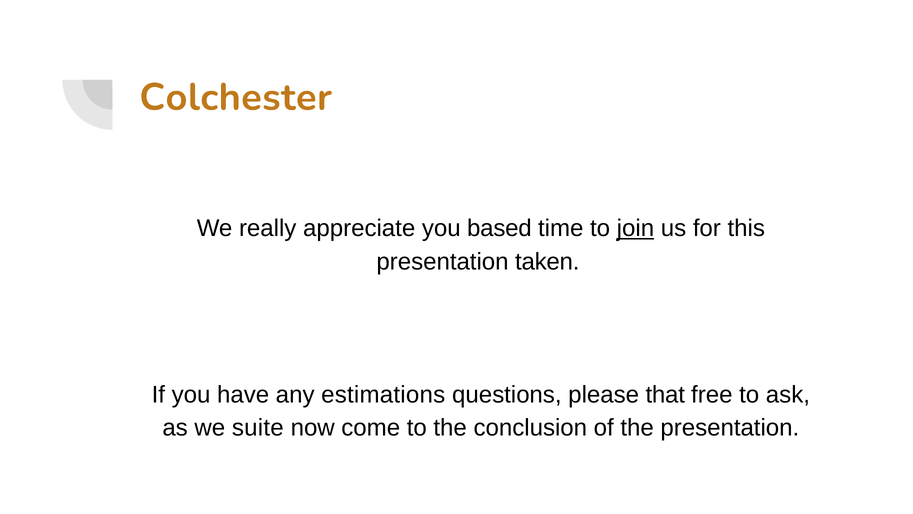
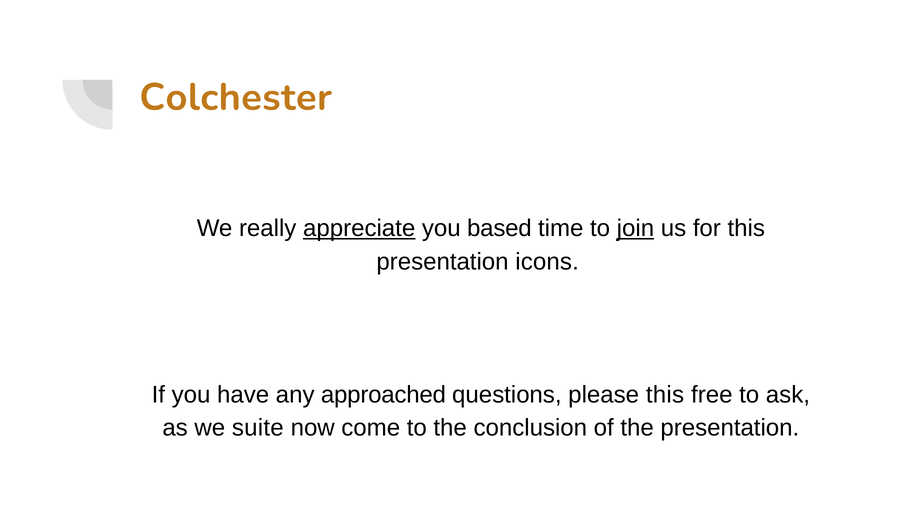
appreciate underline: none -> present (359, 228)
taken: taken -> icons (547, 261)
estimations: estimations -> approached (383, 394)
please that: that -> this (665, 394)
